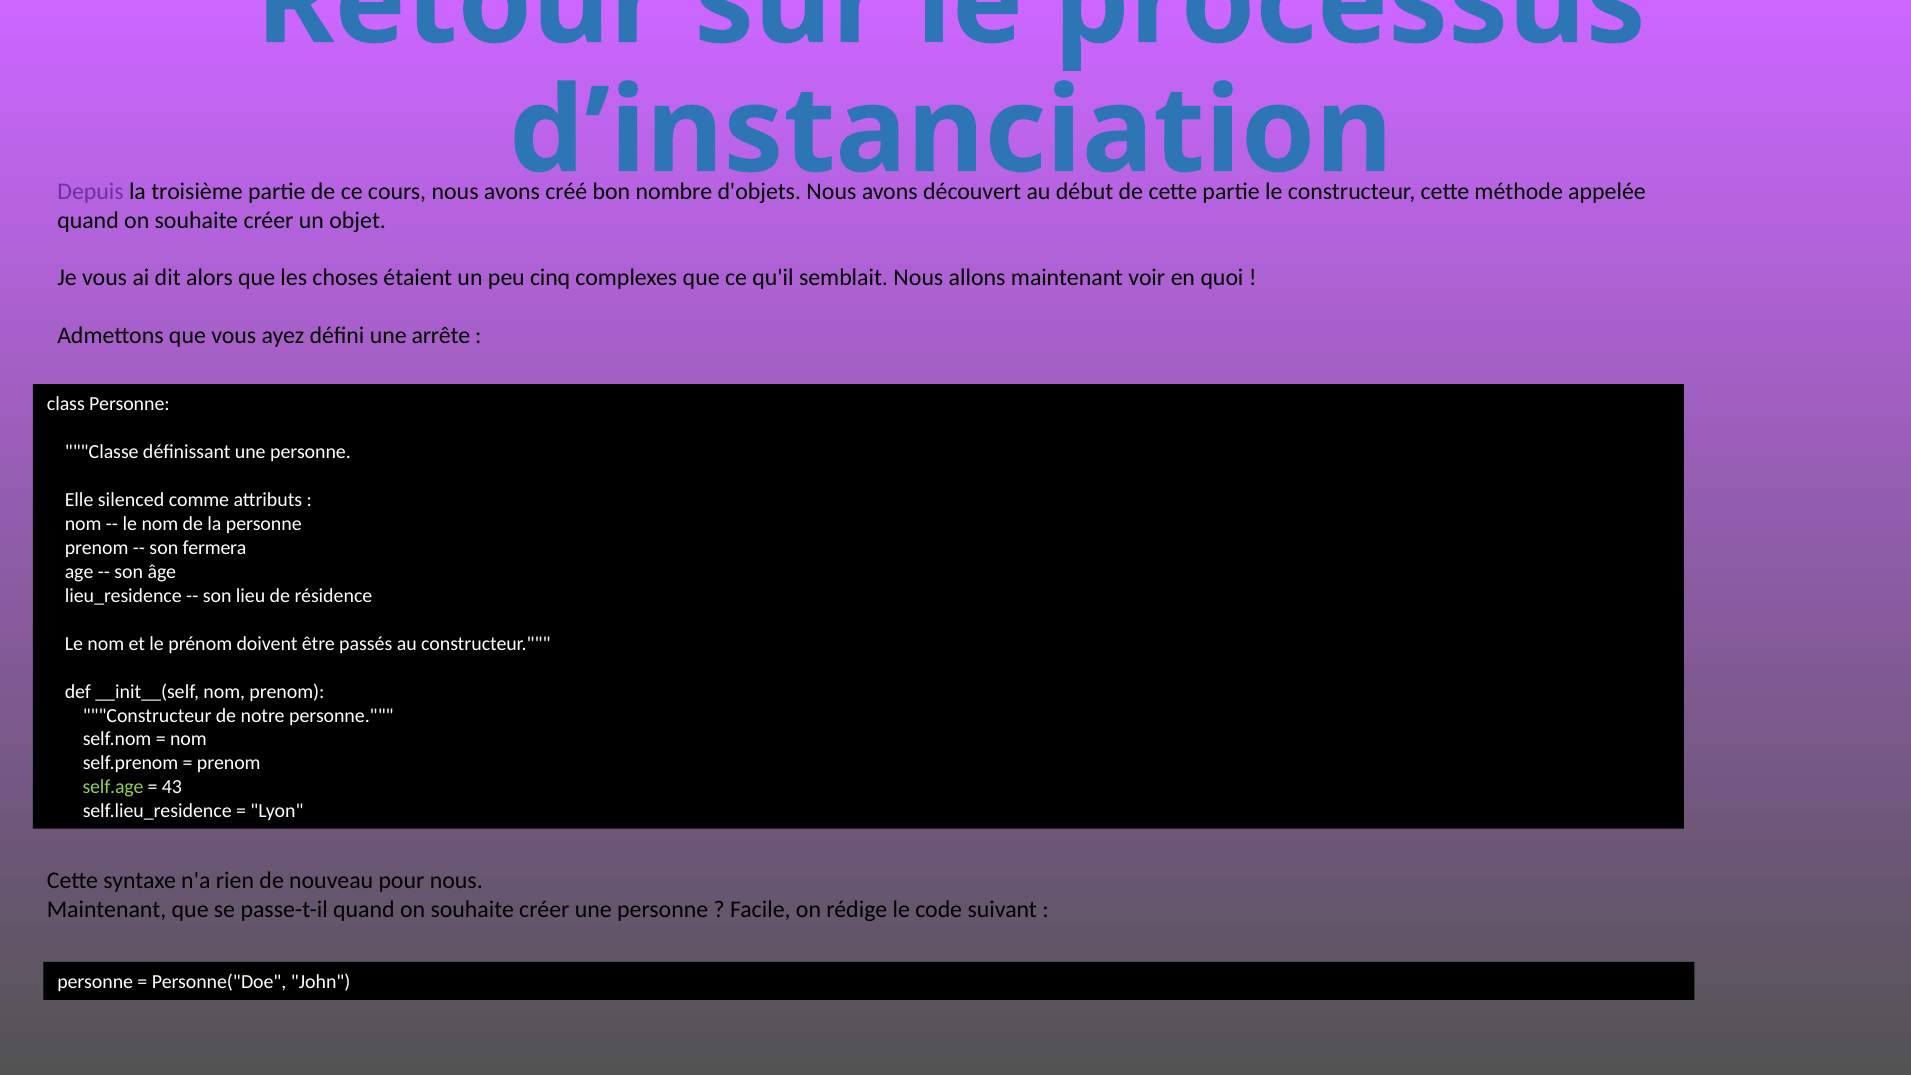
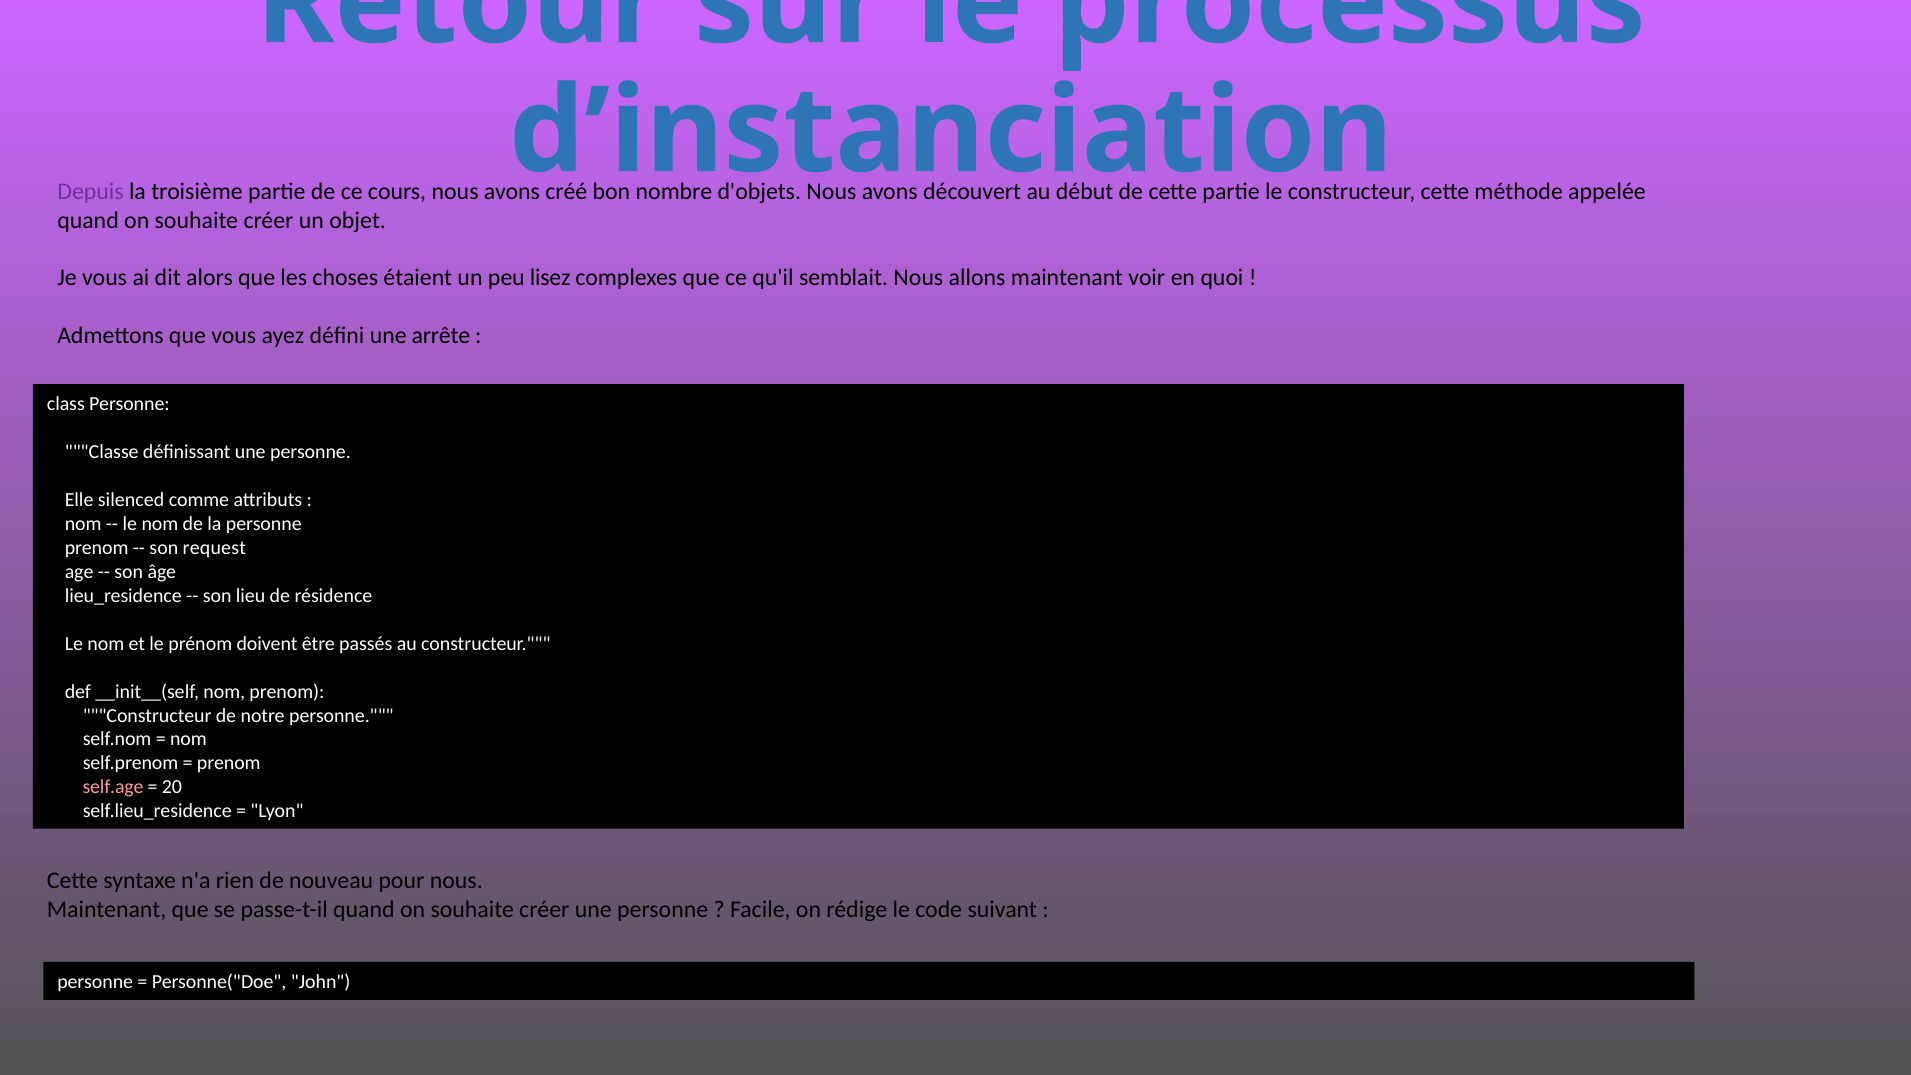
cinq: cinq -> lisez (550, 278)
fermera: fermera -> request (214, 548)
self.age colour: light green -> pink (113, 787)
43: 43 -> 20 (172, 787)
